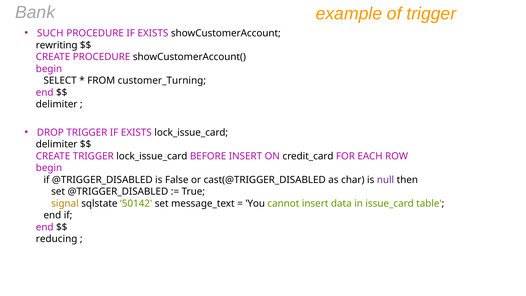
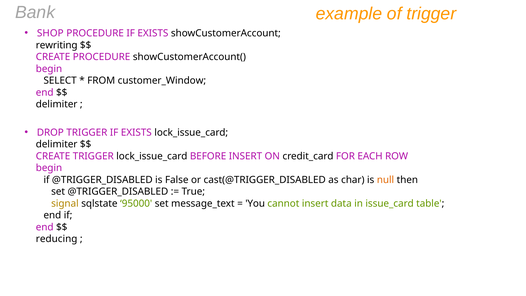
SUCH: SUCH -> SHOP (50, 33)
customer_Turning: customer_Turning -> customer_Window (162, 81)
null colour: purple -> orange (385, 180)
50142: 50142 -> 95000 (136, 203)
